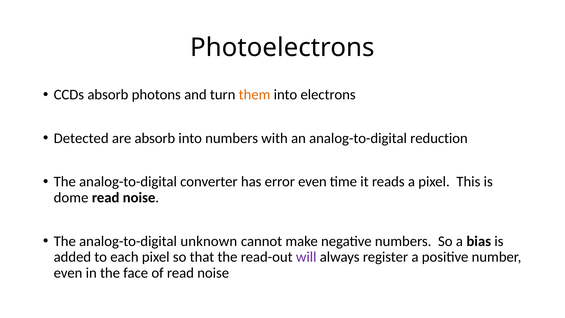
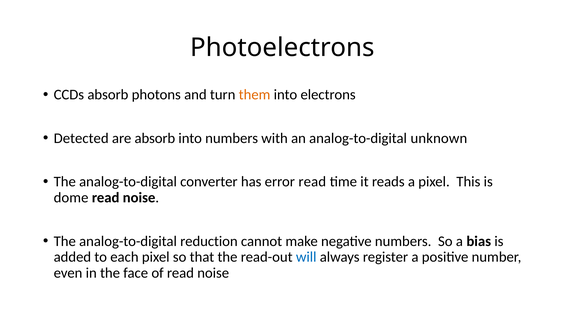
reduction: reduction -> unknown (439, 138)
error even: even -> read (312, 182)
unknown: unknown -> reduction (209, 241)
will colour: purple -> blue (306, 257)
